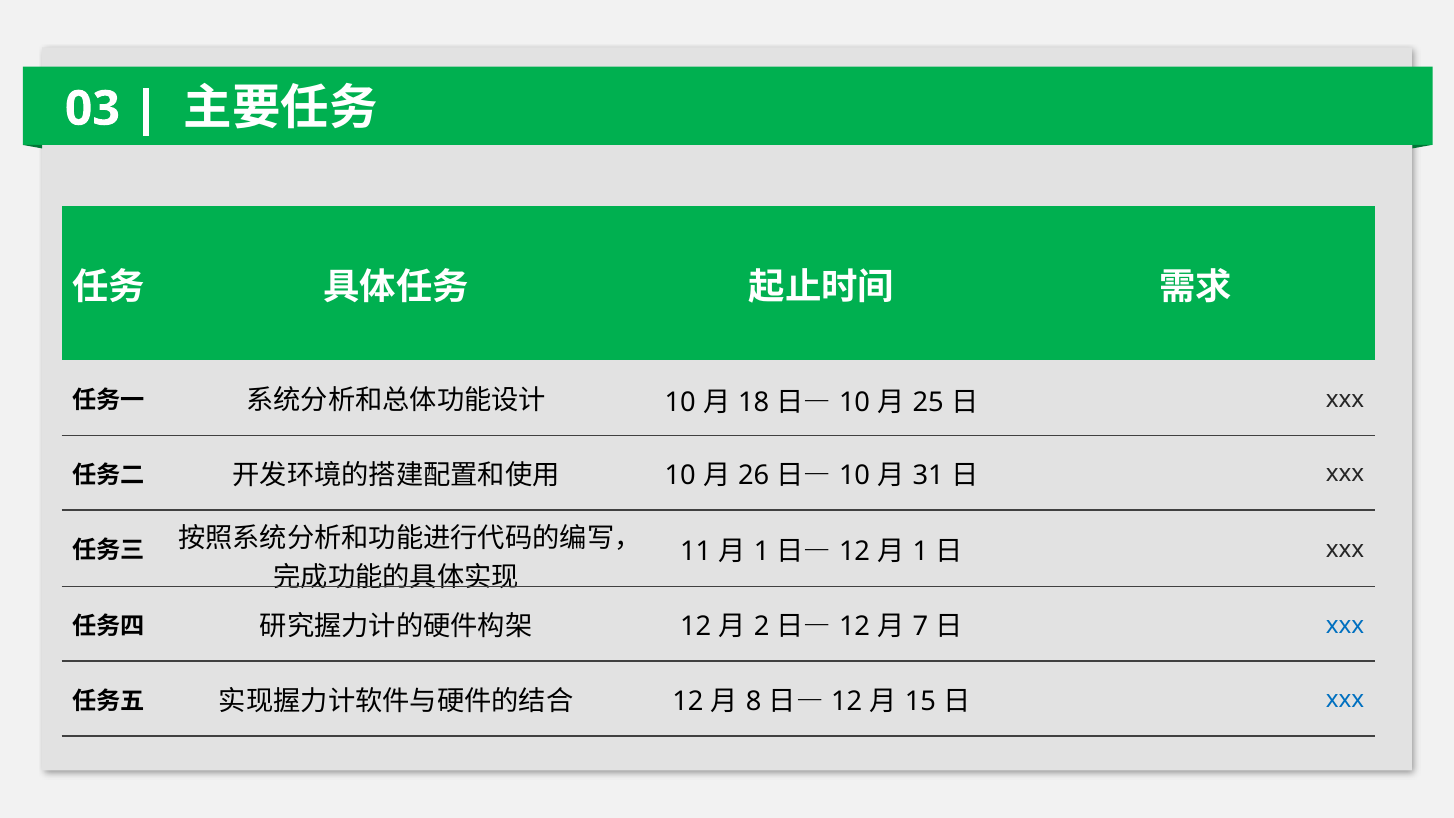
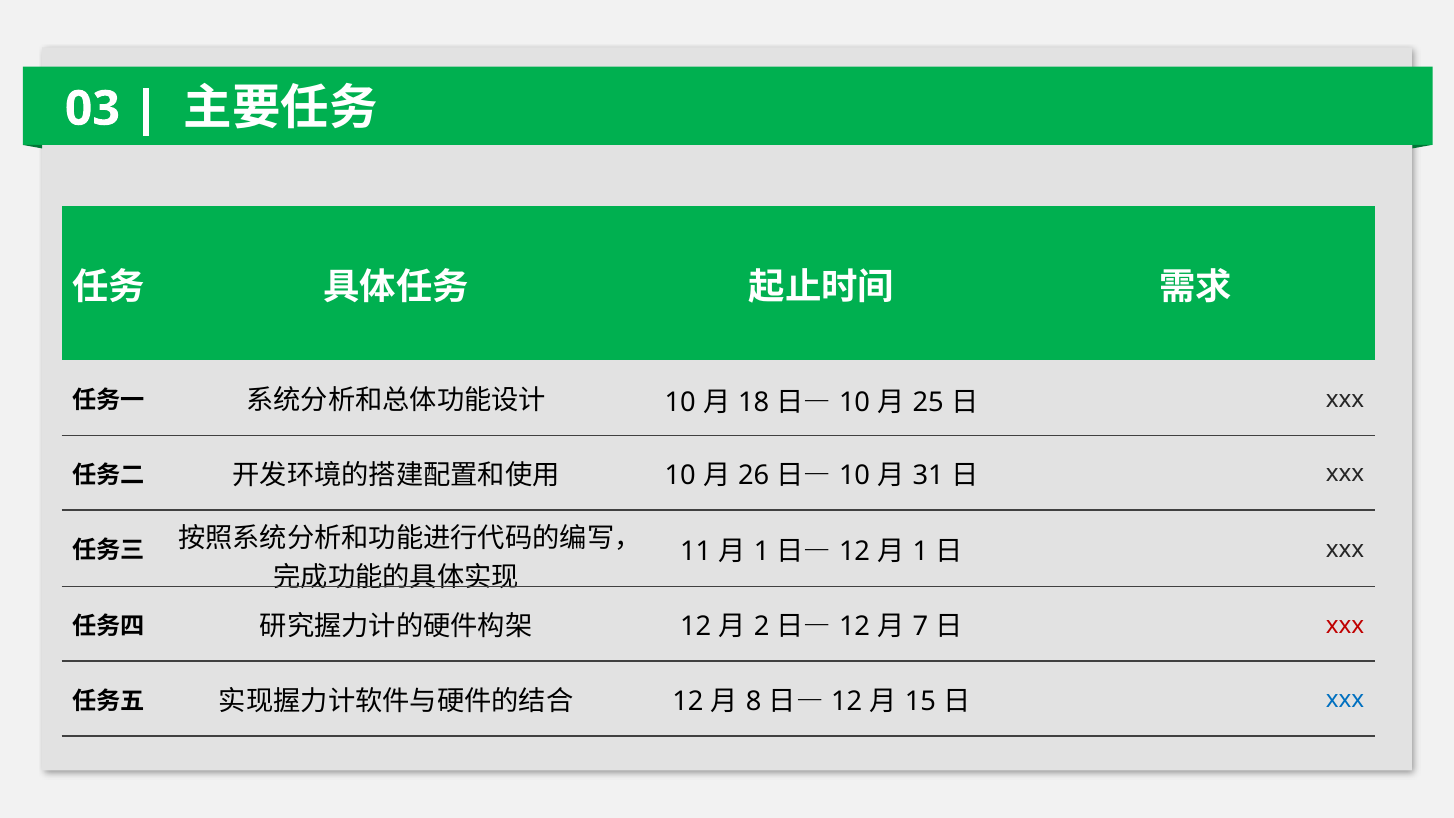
xxx colour: blue -> red (1345, 625)
